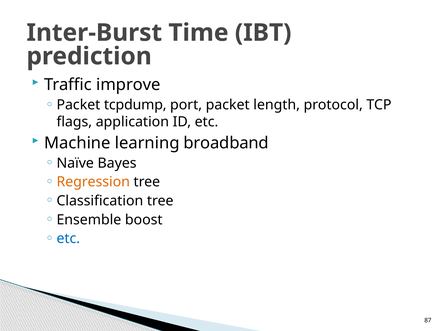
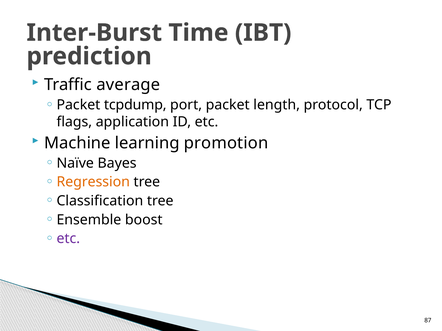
improve: improve -> average (128, 85)
broadband: broadband -> promotion (226, 143)
etc colour: blue -> purple (68, 239)
